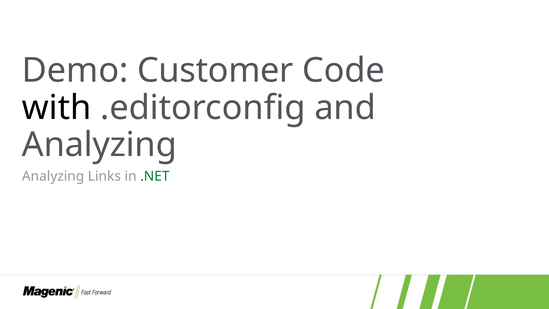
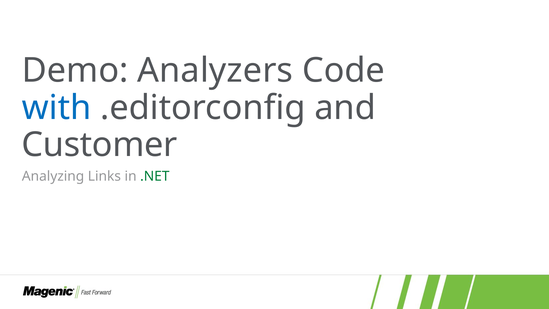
Customer: Customer -> Analyzers (215, 71)
with colour: black -> blue (57, 108)
Analyzing: Analyzing -> Customer (99, 145)
